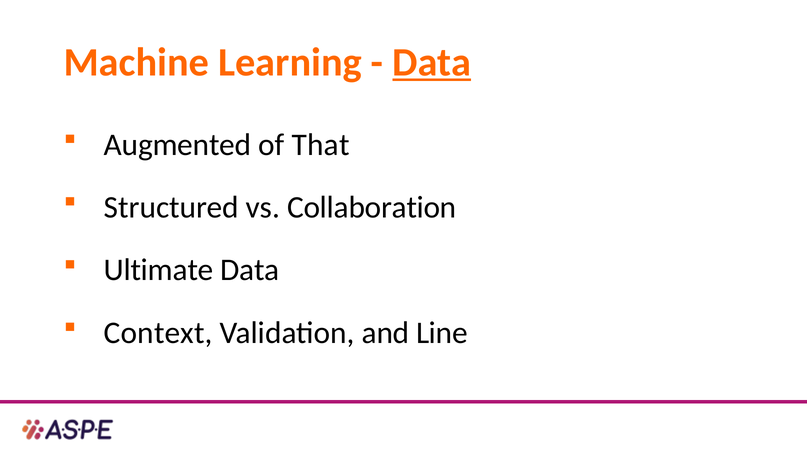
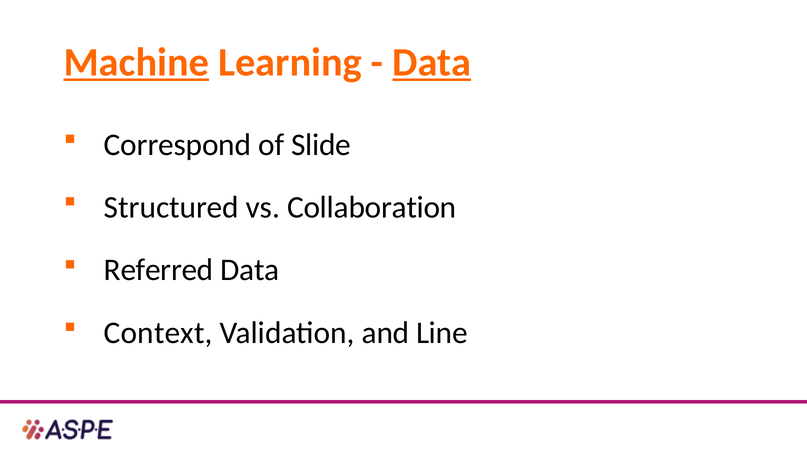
Machine underline: none -> present (136, 62)
Augmented: Augmented -> Correspond (178, 145)
That: That -> Slide (321, 145)
Ultimate: Ultimate -> Referred (159, 270)
